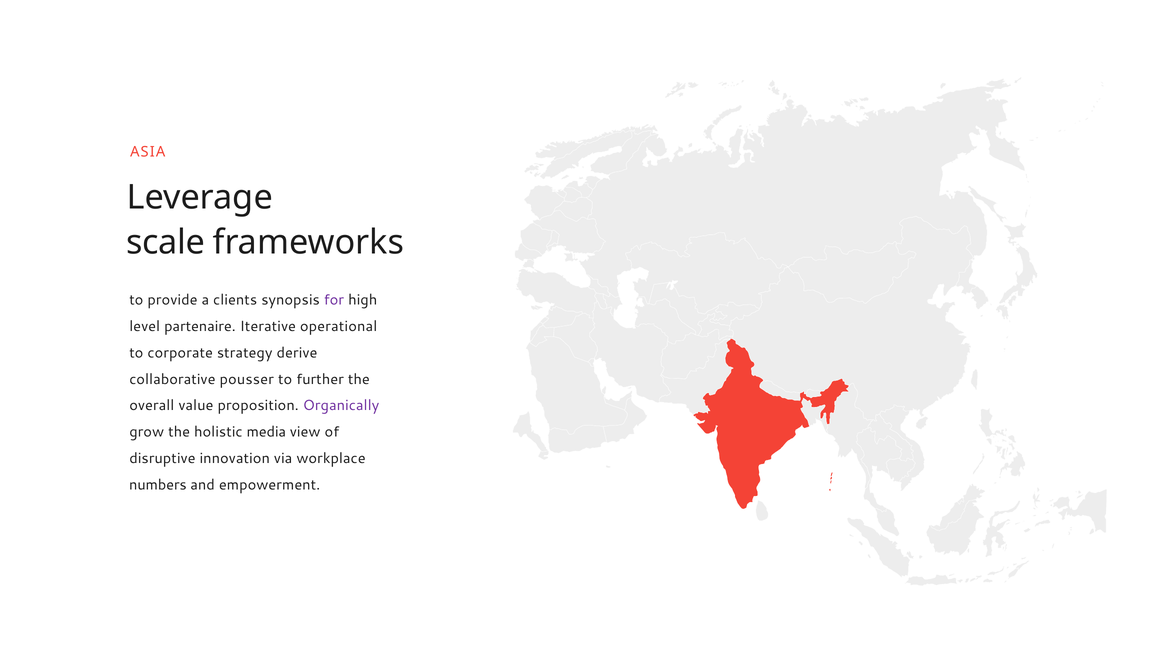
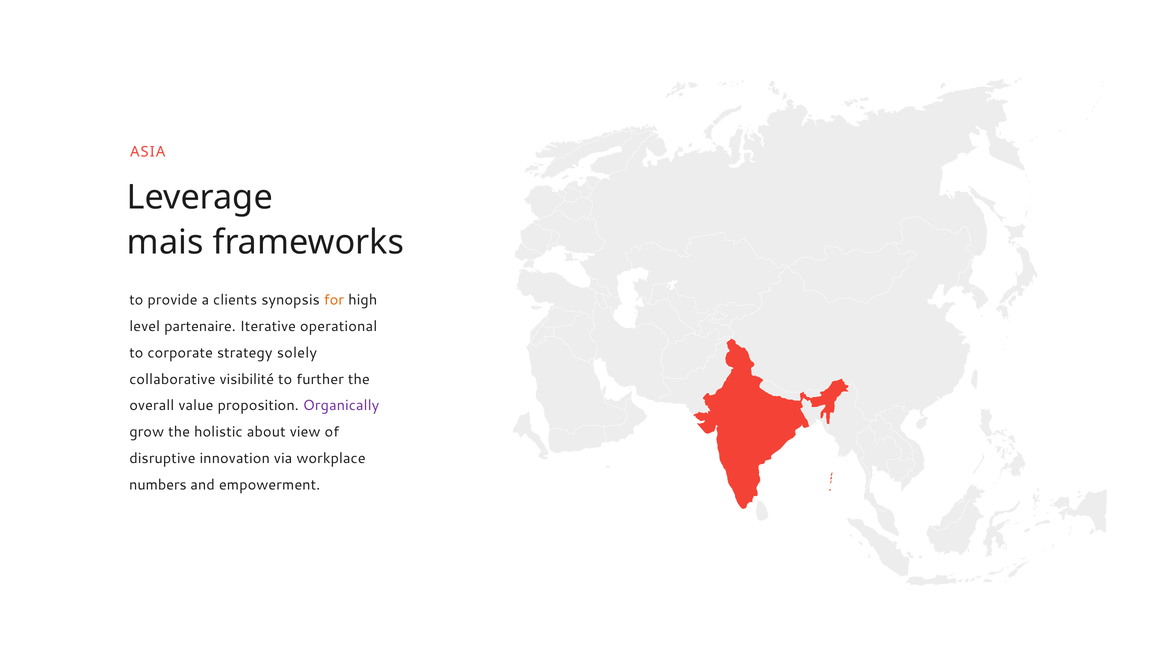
scale: scale -> mais (165, 243)
for colour: purple -> orange (334, 300)
derive: derive -> solely (297, 353)
pousser: pousser -> visibilité (247, 379)
media: media -> about (266, 432)
